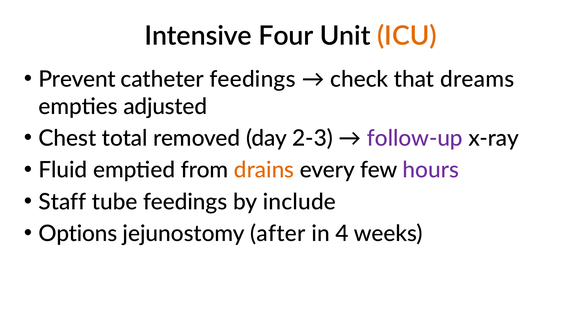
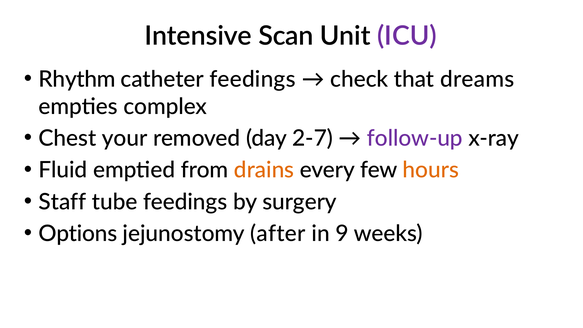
Four: Four -> Scan (286, 36)
ICU colour: orange -> purple (407, 36)
Prevent: Prevent -> Rhythm (77, 79)
adjusted: adjusted -> complex (165, 107)
total: total -> your (125, 138)
2-3: 2-3 -> 2-7 (313, 138)
hours colour: purple -> orange (431, 170)
include: include -> surgery (300, 202)
4: 4 -> 9 (342, 234)
